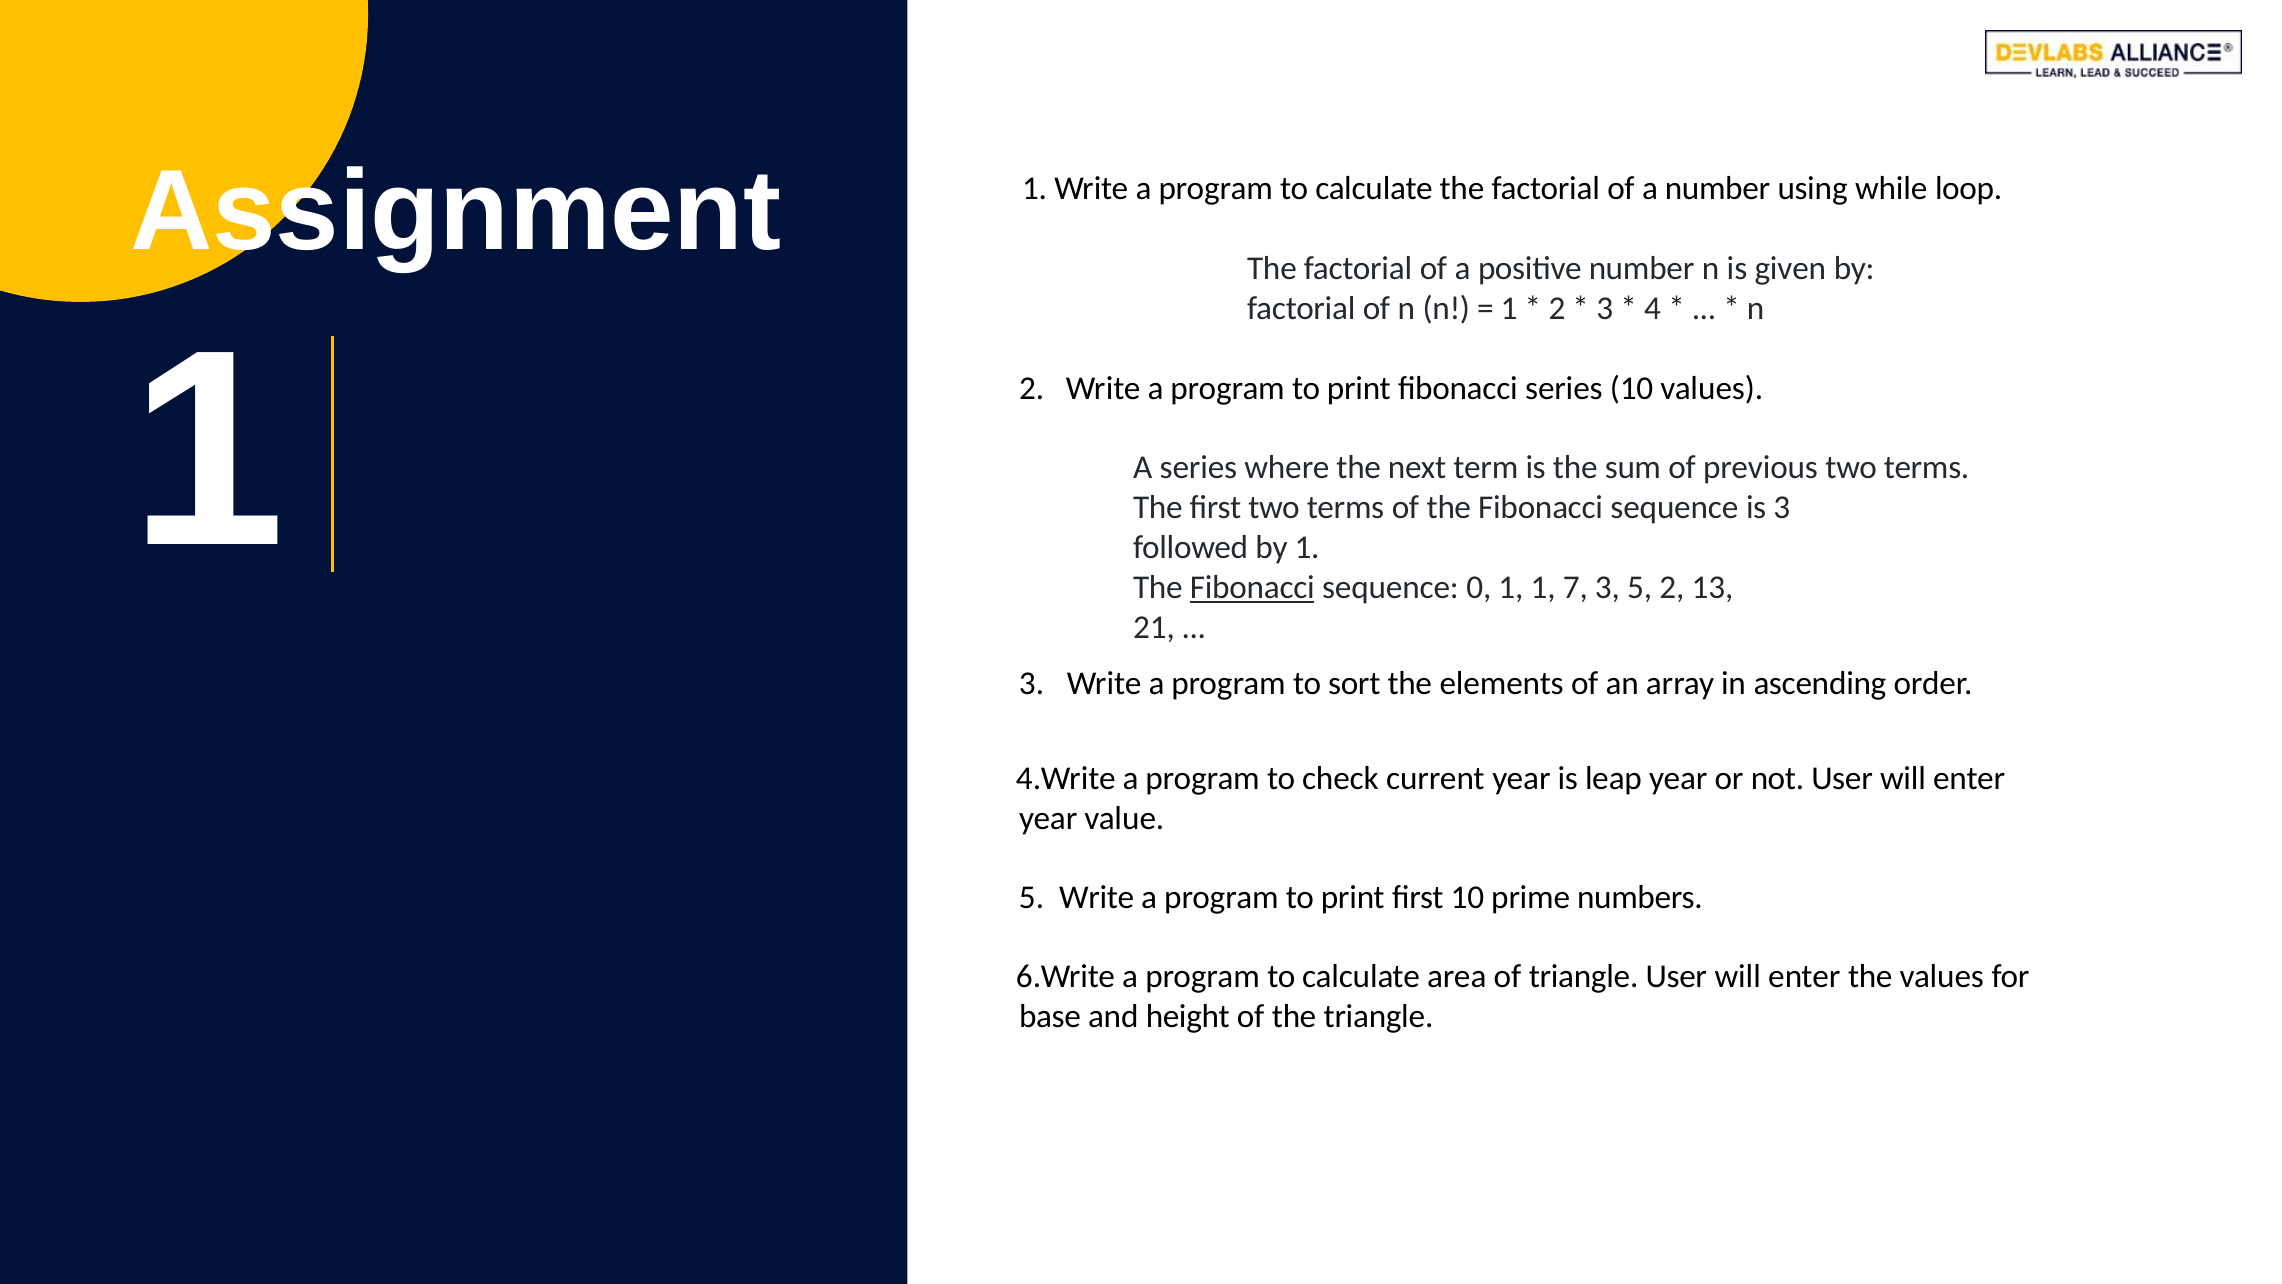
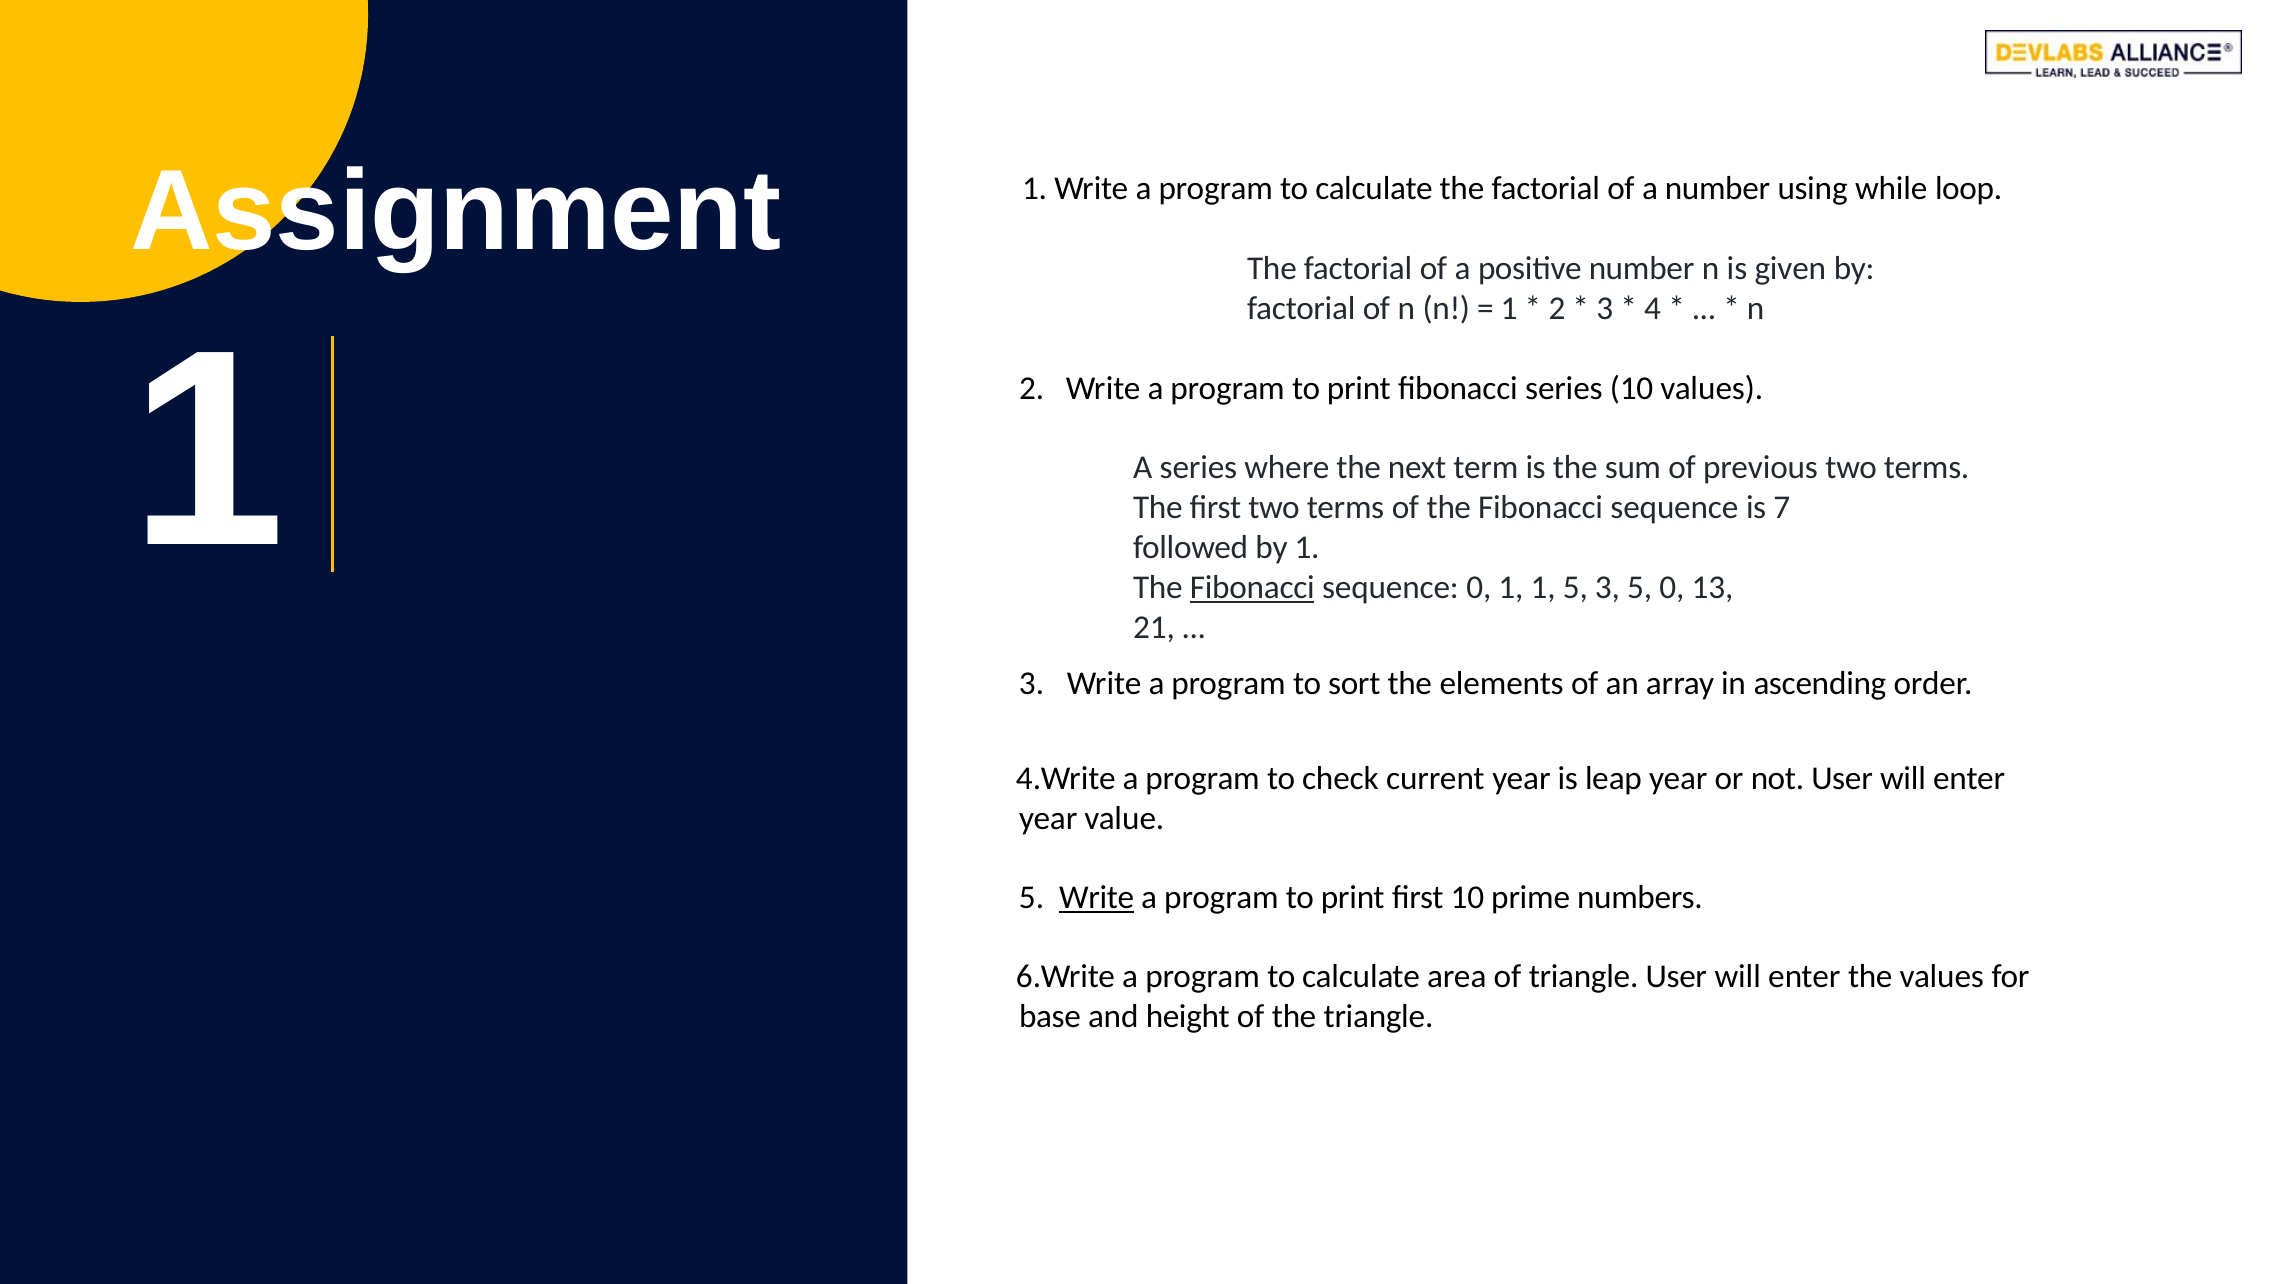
is 3: 3 -> 7 (1782, 508)
1 7: 7 -> 5 (1576, 588)
5 2: 2 -> 0 (1672, 588)
Write underline: none -> present (1097, 897)
